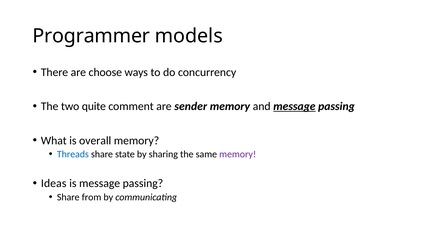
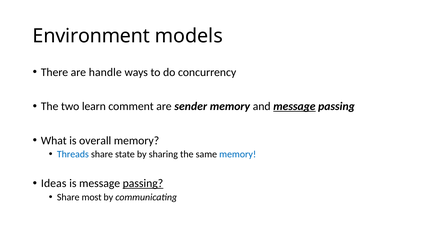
Programmer: Programmer -> Environment (91, 36)
choose: choose -> handle (105, 72)
quite: quite -> learn (94, 106)
memory colour: purple -> blue (238, 154)
passing underline: none -> present (143, 183)
from: from -> most (92, 197)
